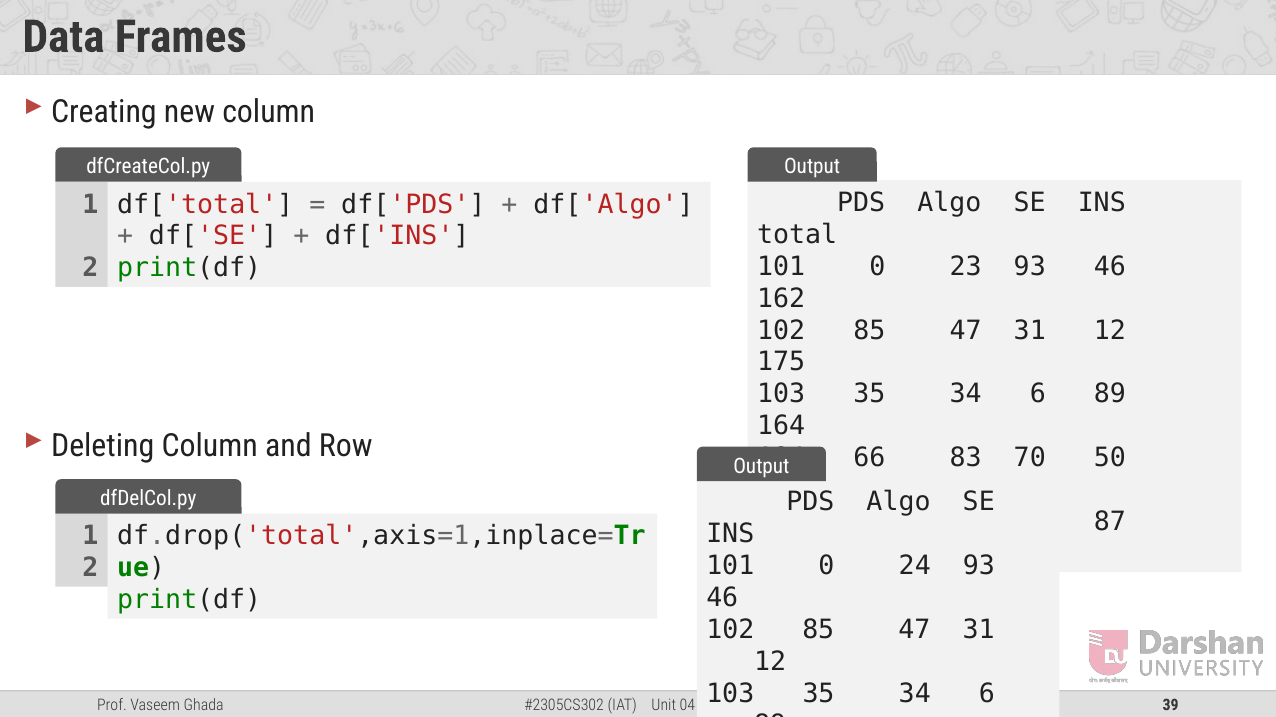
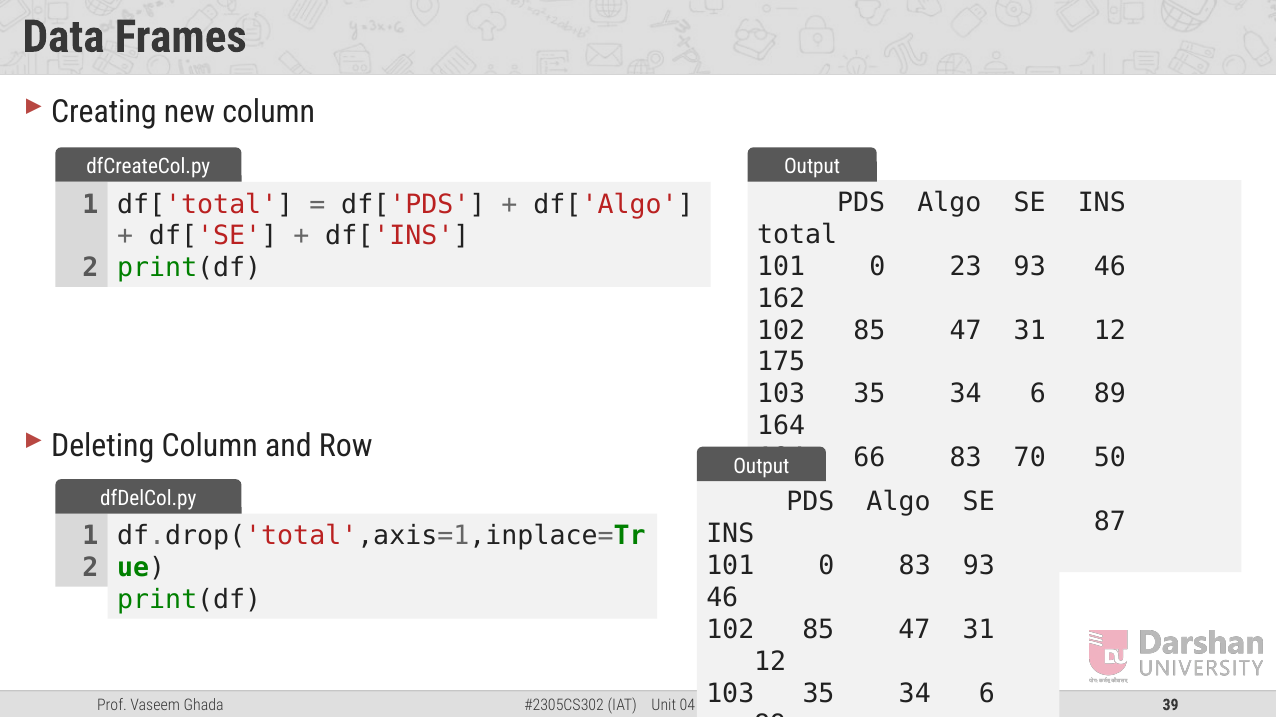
0 24: 24 -> 83 (915, 566)
